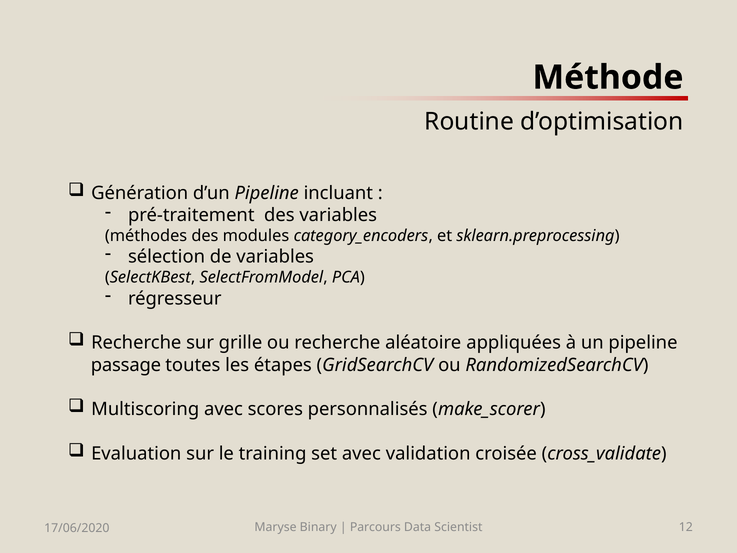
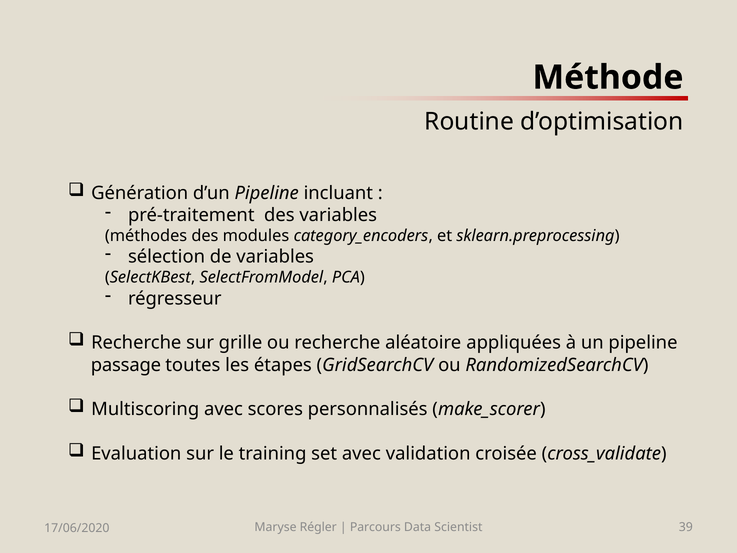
Binary: Binary -> Régler (318, 527)
12: 12 -> 39 (686, 527)
